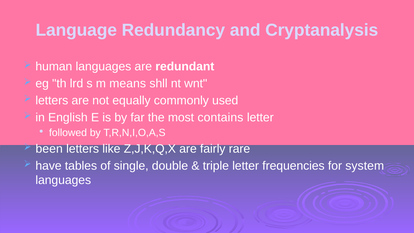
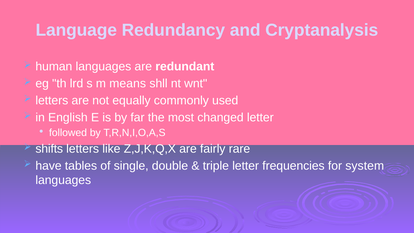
contains: contains -> changed (220, 117)
been: been -> shifts (49, 149)
